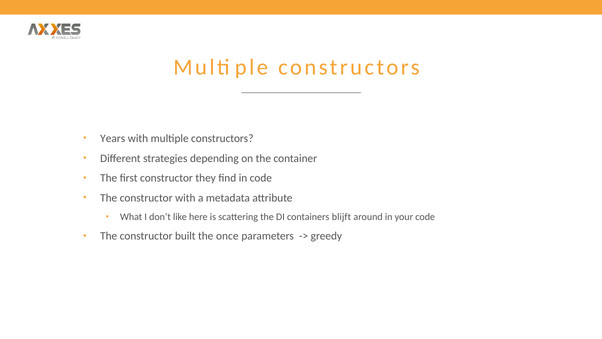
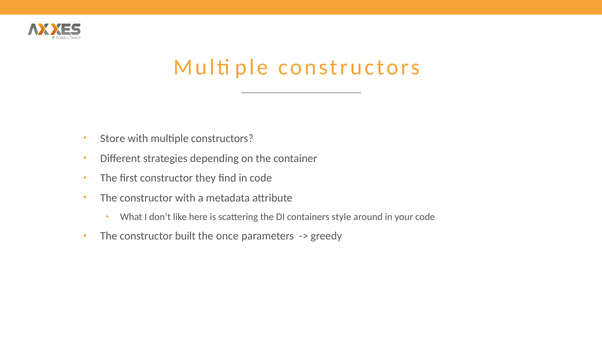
Years: Years -> Store (113, 138)
blijft: blijft -> style (341, 217)
